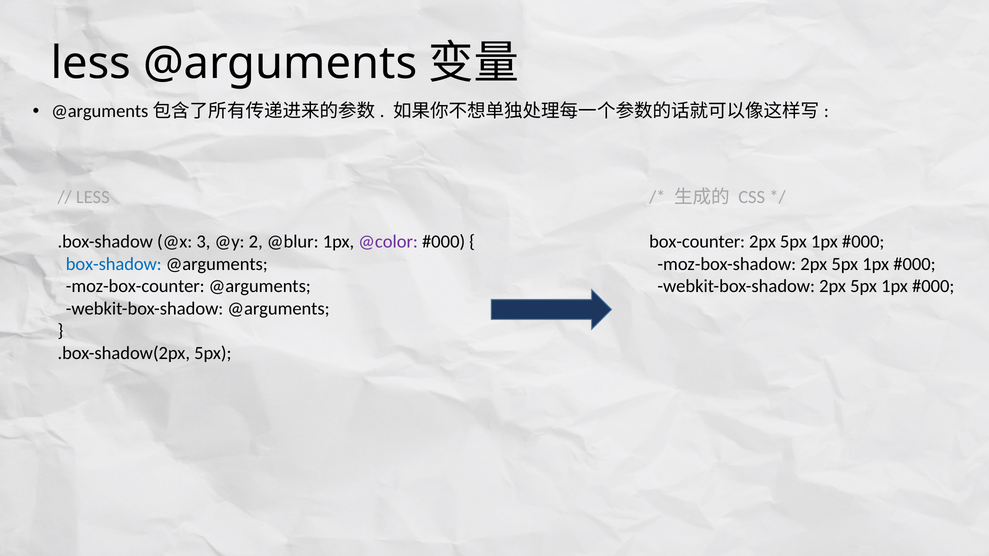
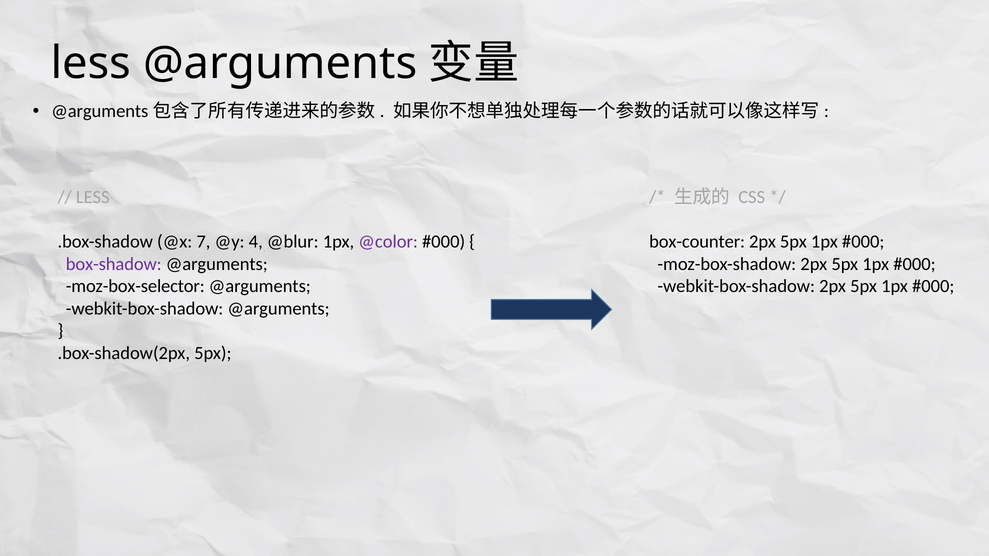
3: 3 -> 7 (203, 242)
2: 2 -> 4 (256, 242)
box-shadow colour: blue -> purple (114, 264)
moz-box-counter: moz-box-counter -> moz-box-selector (135, 286)
